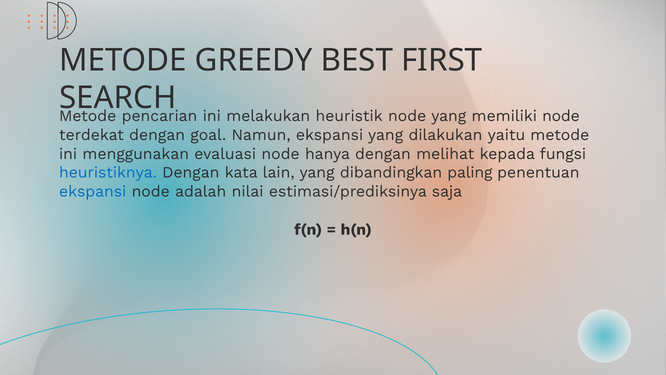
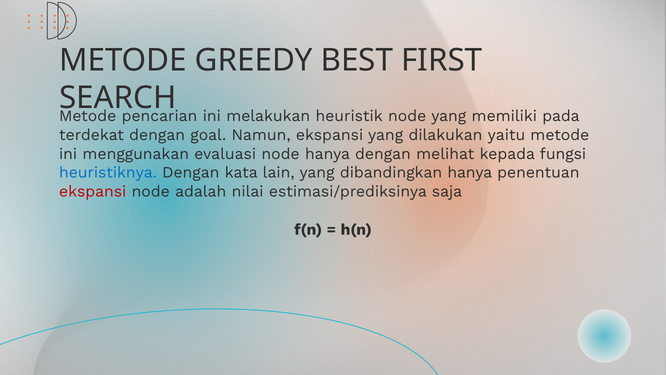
memiliki node: node -> pada (561, 116)
dibandingkan paling: paling -> hanya (470, 173)
ekspansi colour: blue -> red (93, 191)
